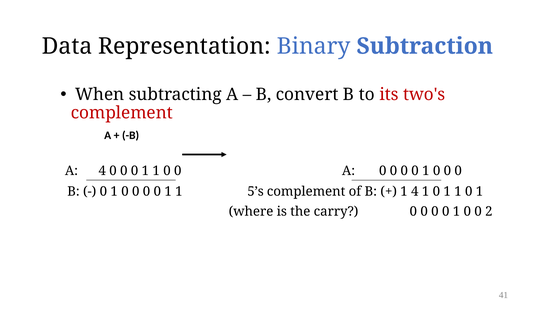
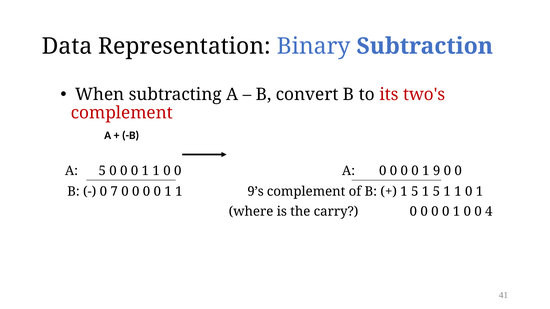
A 4: 4 -> 5 (102, 171)
0: 0 -> 9 (437, 171)
1: 1 -> 7 (114, 192)
5’s: 5’s -> 9’s (256, 192)
4: 4 -> 5 (415, 192)
0: 0 -> 5 (436, 192)
2: 2 -> 4 (489, 212)
